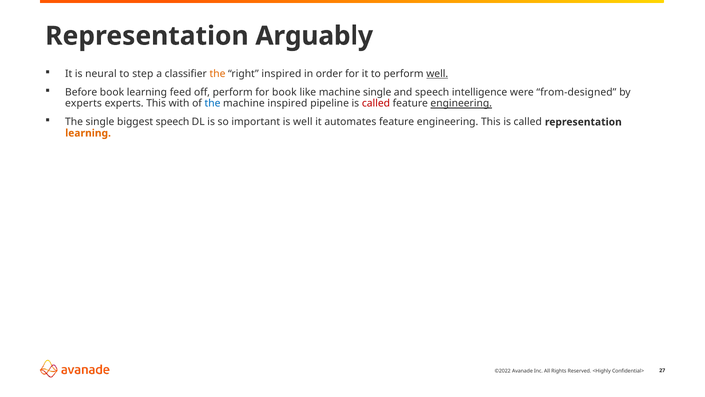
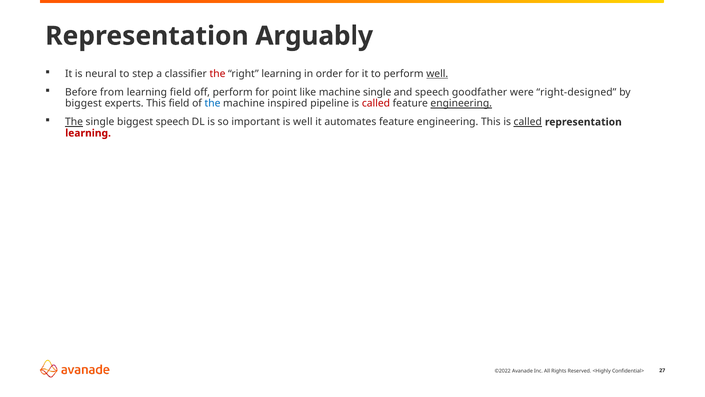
the colour: orange -> red (217, 74)
right inspired: inspired -> learning (281, 74)
Before book: book -> from (112, 92)
learning feed: feed -> field (181, 92)
for book: book -> point (284, 92)
intelligence: intelligence -> goodfather (480, 92)
from-designed: from-designed -> right-designed (576, 92)
experts: experts -> biggest (84, 103)
This with: with -> field (179, 103)
The underline: none -> present (74, 122)
called underline: none -> present (528, 122)
learning colour: orange -> red (88, 133)
